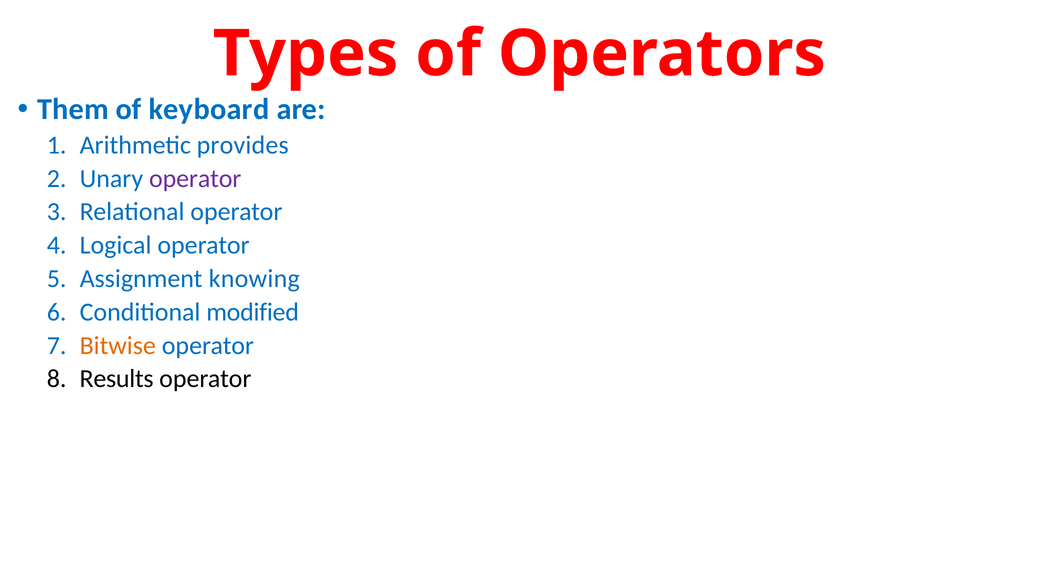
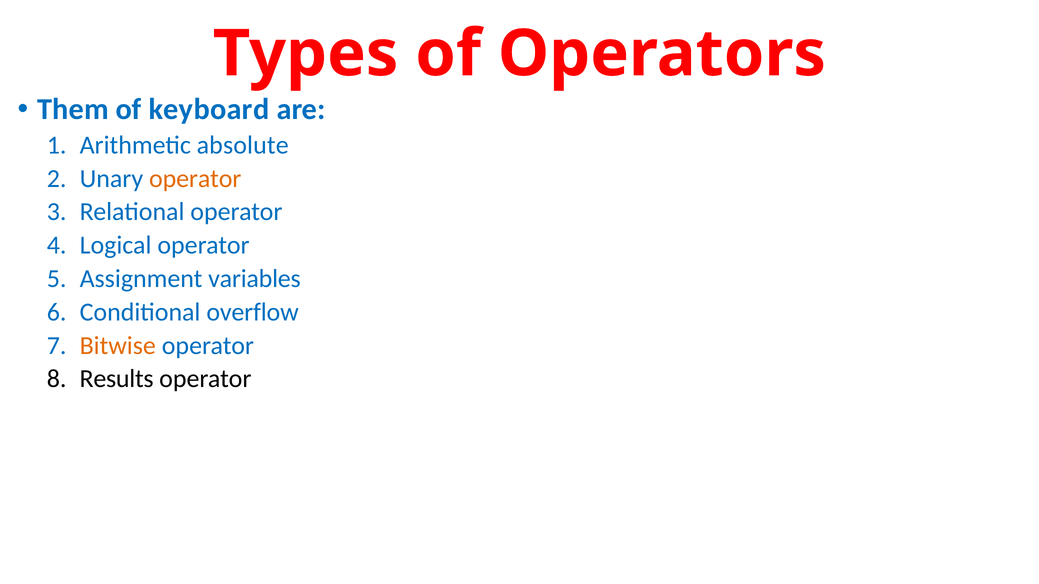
provides: provides -> absolute (243, 145)
operator colour: purple -> orange (195, 179)
knowing: knowing -> variables (254, 279)
modified: modified -> overflow (253, 312)
